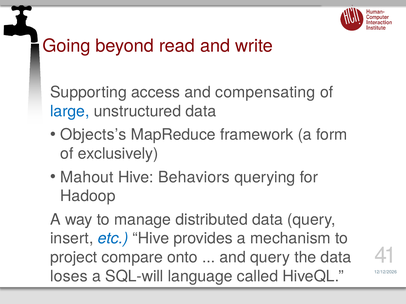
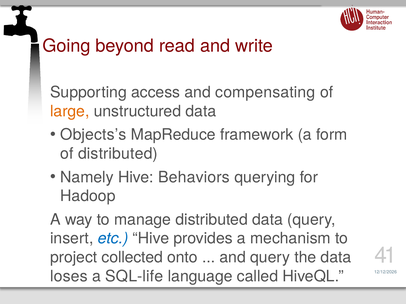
large colour: blue -> orange (70, 112)
of exclusively: exclusively -> distributed (118, 154)
Mahout: Mahout -> Namely (87, 177)
compare: compare -> collected (132, 258)
SQL-will: SQL-will -> SQL-life (134, 277)
